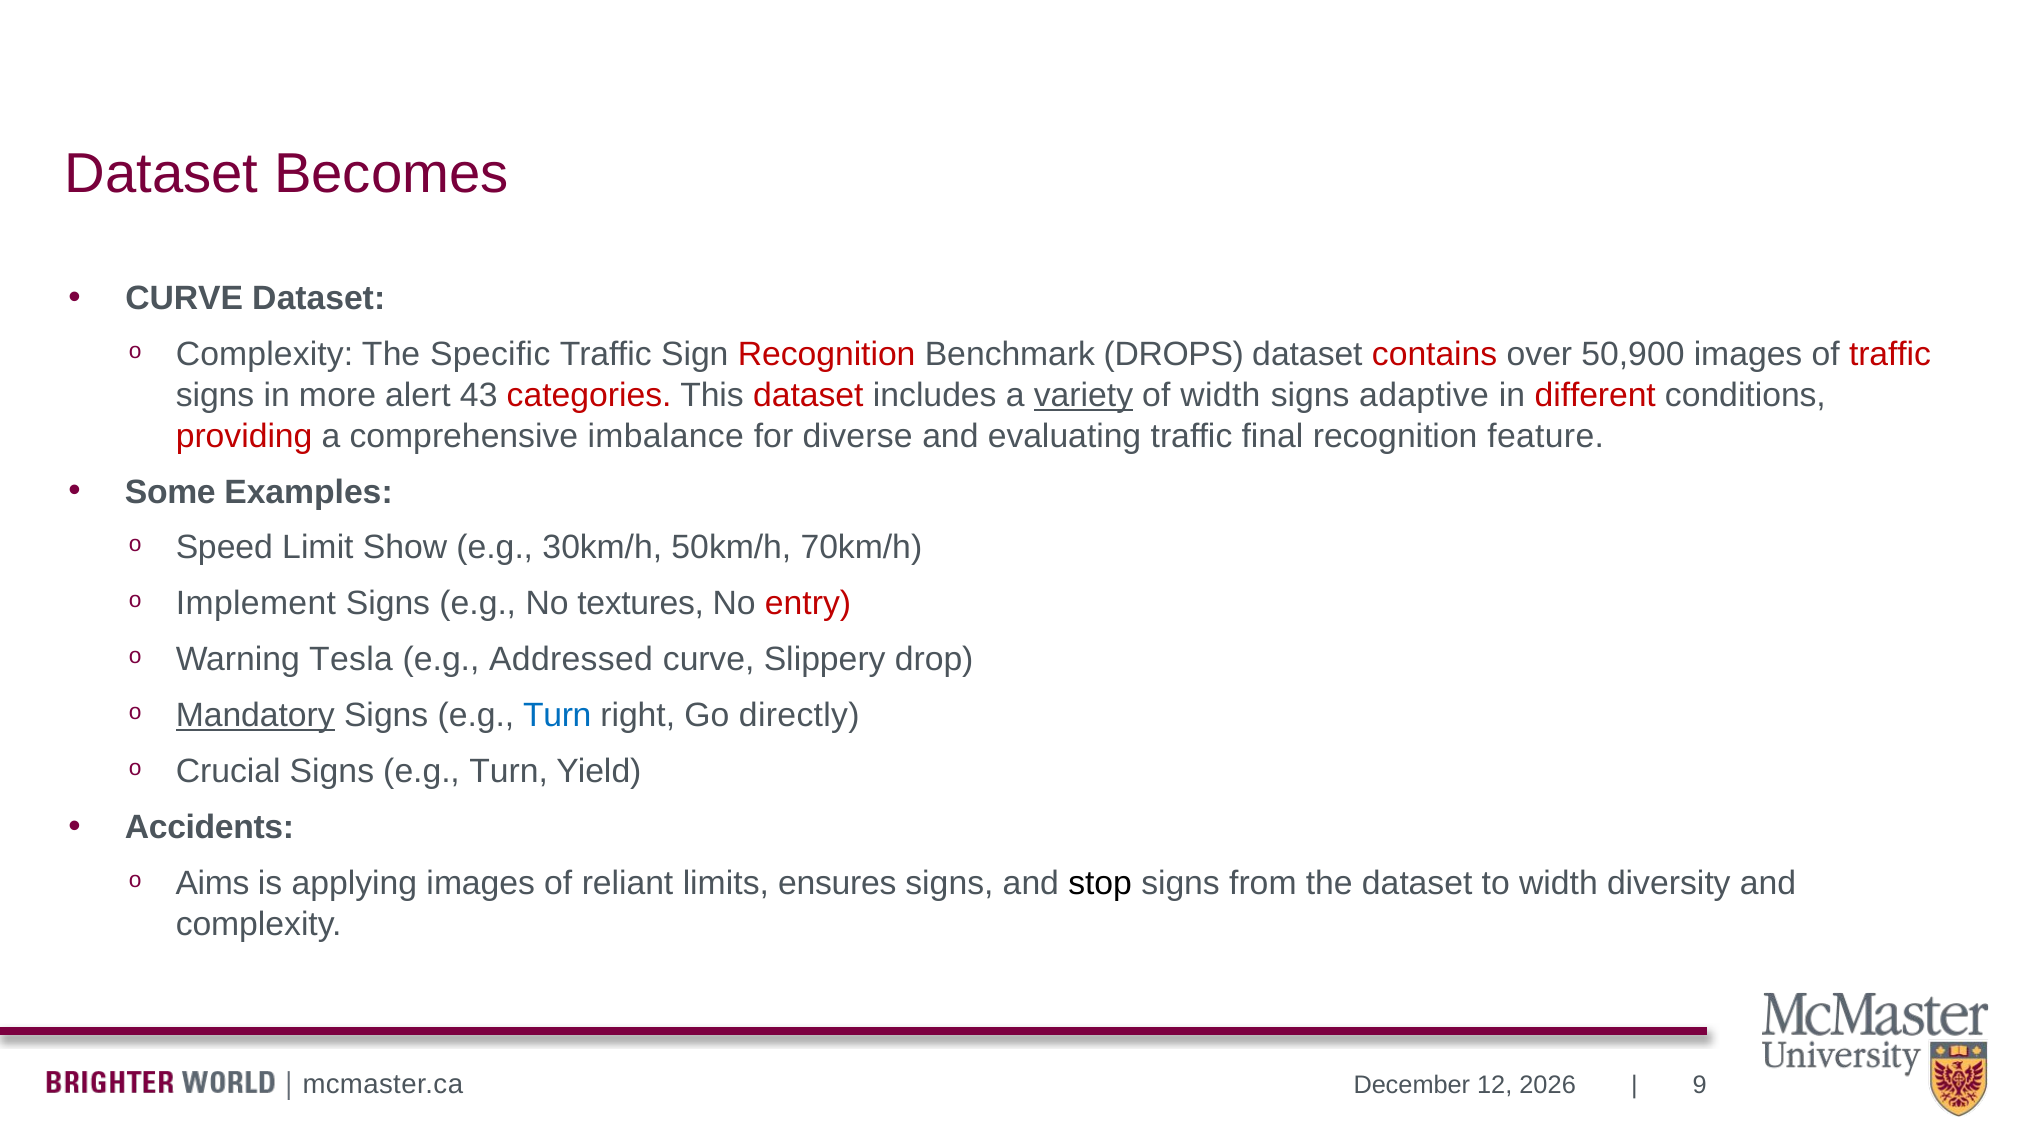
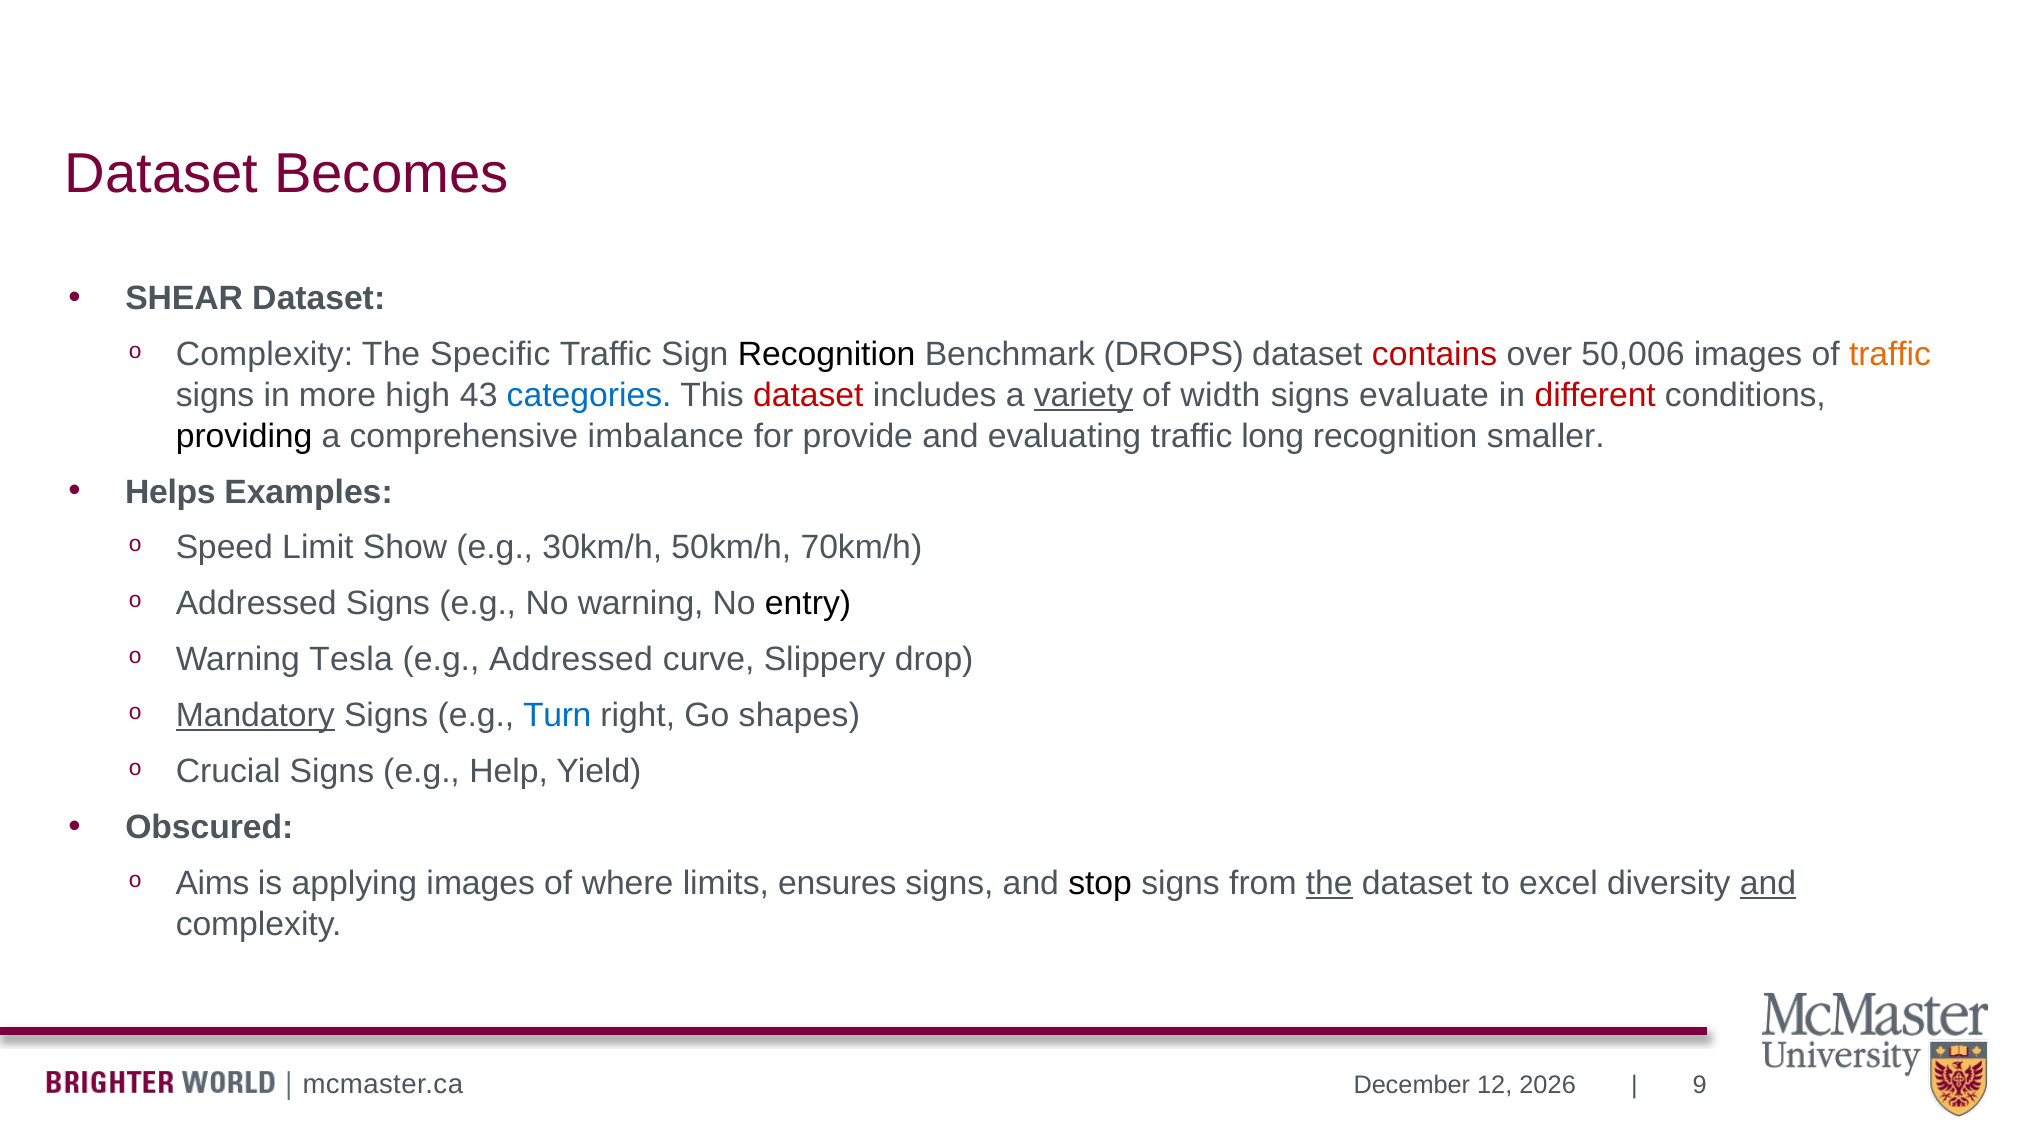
CURVE: CURVE -> SHEAR (184, 299)
Recognition colour: red -> black (827, 355)
50,900: 50,900 -> 50,006 (1633, 355)
traffic colour: red -> orange (1890, 355)
alert: alert -> high (418, 395)
categories colour: red -> blue (589, 395)
adaptive: adaptive -> evaluate (1424, 395)
providing colour: red -> black (244, 436)
diverse: diverse -> provide (858, 436)
final: final -> long (1273, 436)
feature: feature -> smaller (1546, 436)
Some: Some -> Helps (170, 492)
Implement: Implement -> Addressed (256, 604)
No textures: textures -> warning (641, 604)
entry colour: red -> black (808, 604)
directly: directly -> shapes (799, 716)
Turn: Turn -> Help (509, 772)
Accidents: Accidents -> Obscured (209, 828)
reliant: reliant -> where (628, 884)
the underline: none -> present (1329, 884)
to width: width -> excel (1558, 884)
and underline: none -> present (1768, 884)
